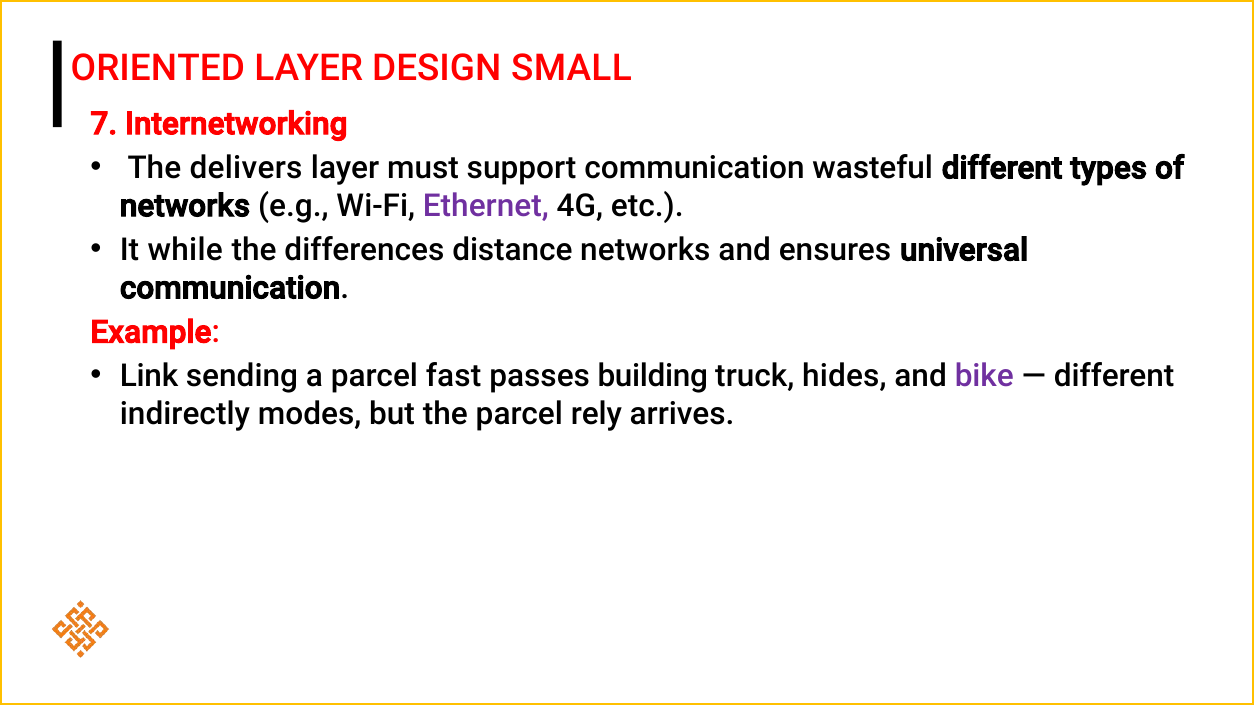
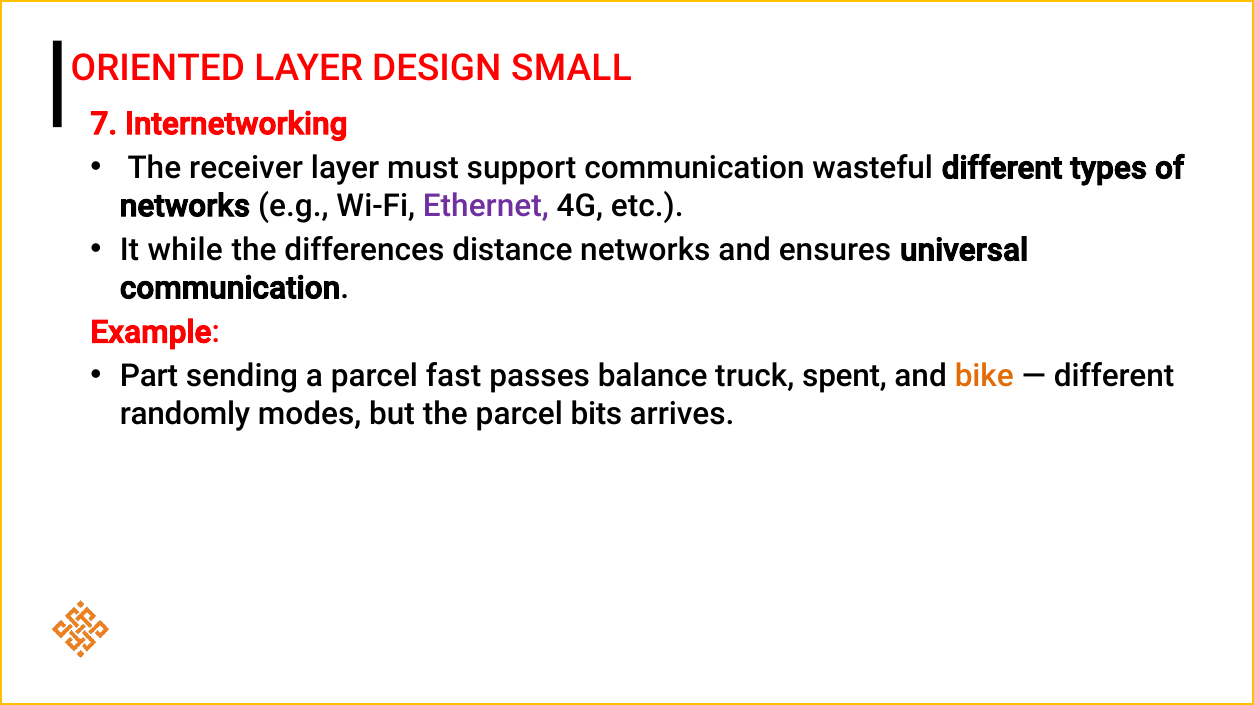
delivers: delivers -> receiver (246, 168)
Link: Link -> Part (149, 376)
building: building -> balance (653, 376)
hides: hides -> spent (845, 376)
bike colour: purple -> orange (984, 376)
indirectly: indirectly -> randomly (185, 414)
rely: rely -> bits (596, 414)
